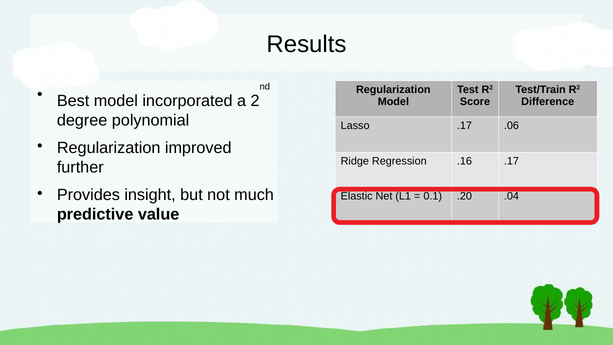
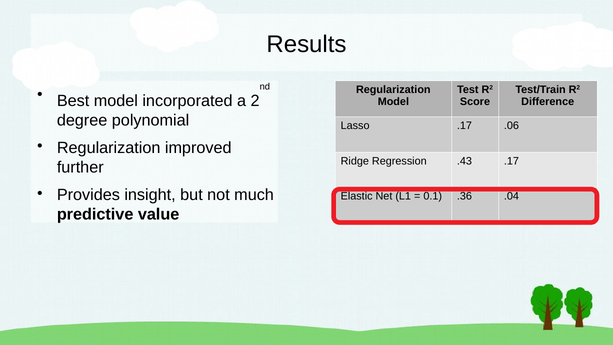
.16: .16 -> .43 (464, 161)
.20: .20 -> .36 (464, 196)
